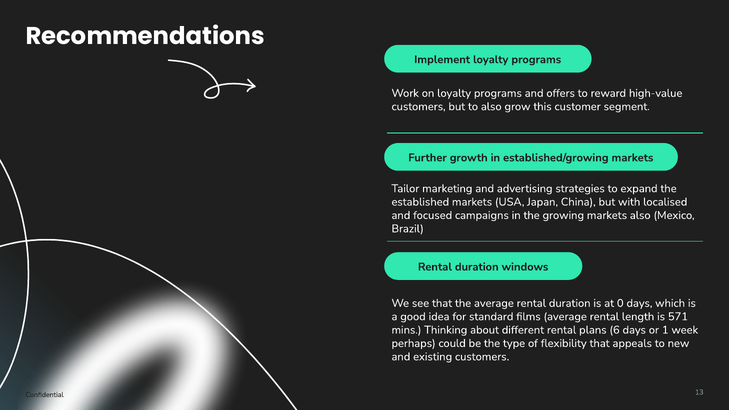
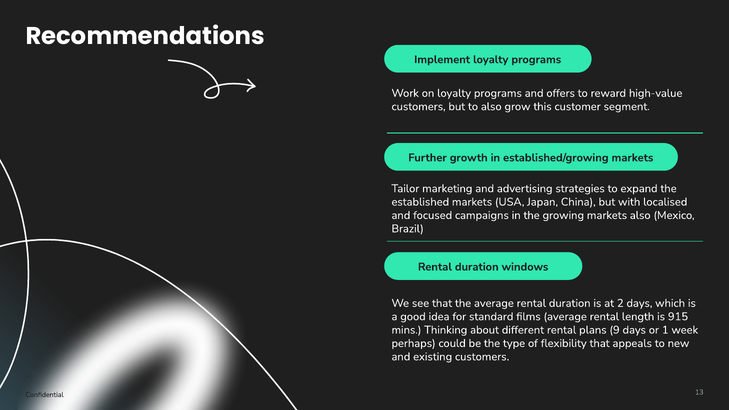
0: 0 -> 2 (620, 303)
571: 571 -> 915 (678, 317)
6: 6 -> 9 (615, 330)
